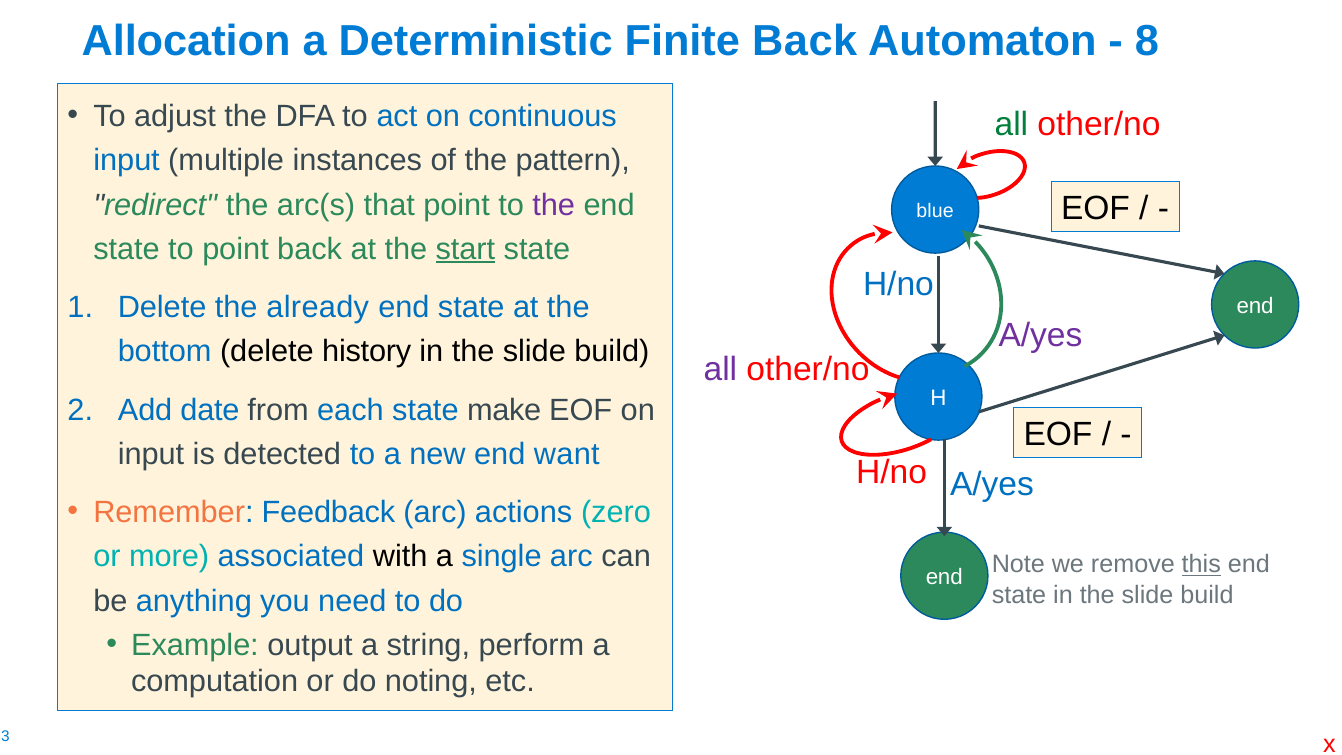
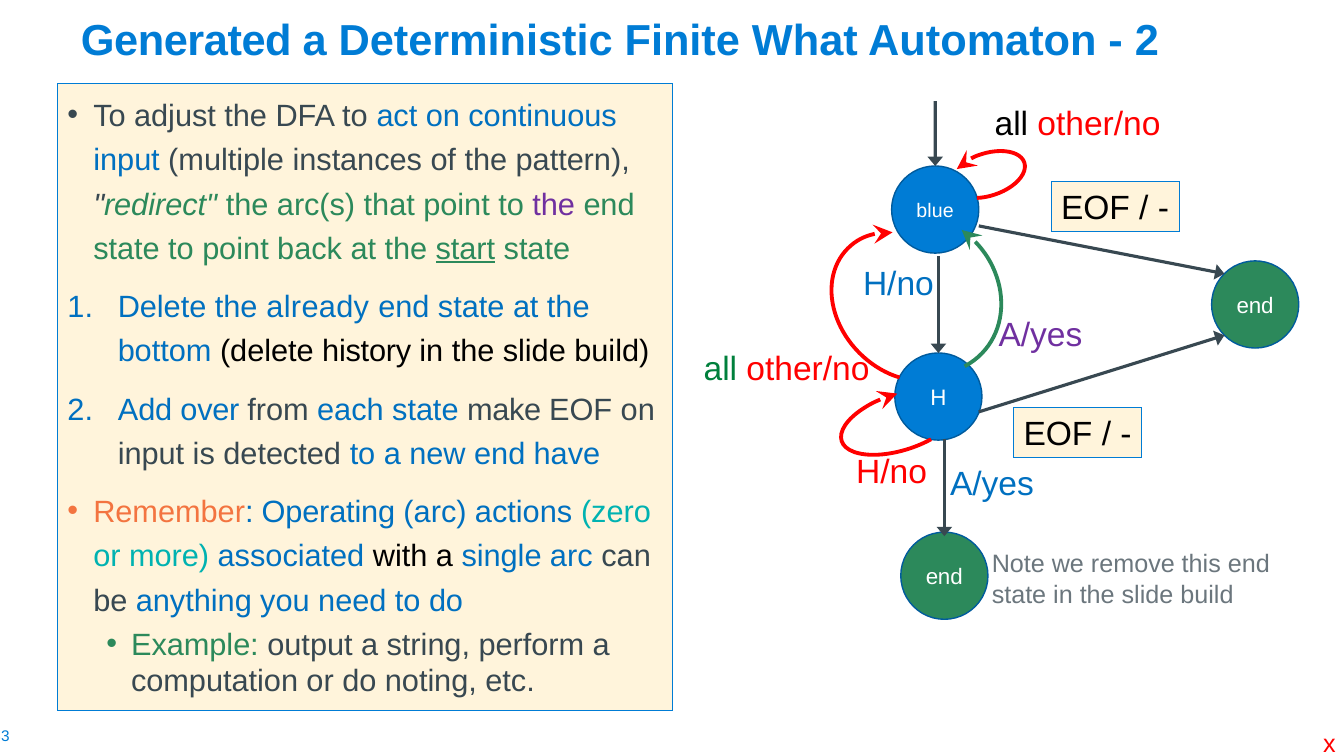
Allocation: Allocation -> Generated (186, 41)
Finite Back: Back -> What (805, 41)
8: 8 -> 2 (1147, 41)
all colour: green -> black (1011, 124)
all colour: purple -> green (720, 369)
date: date -> over (210, 410)
want: want -> have (567, 454)
Feedback: Feedback -> Operating (328, 512)
this underline: present -> none (1201, 565)
